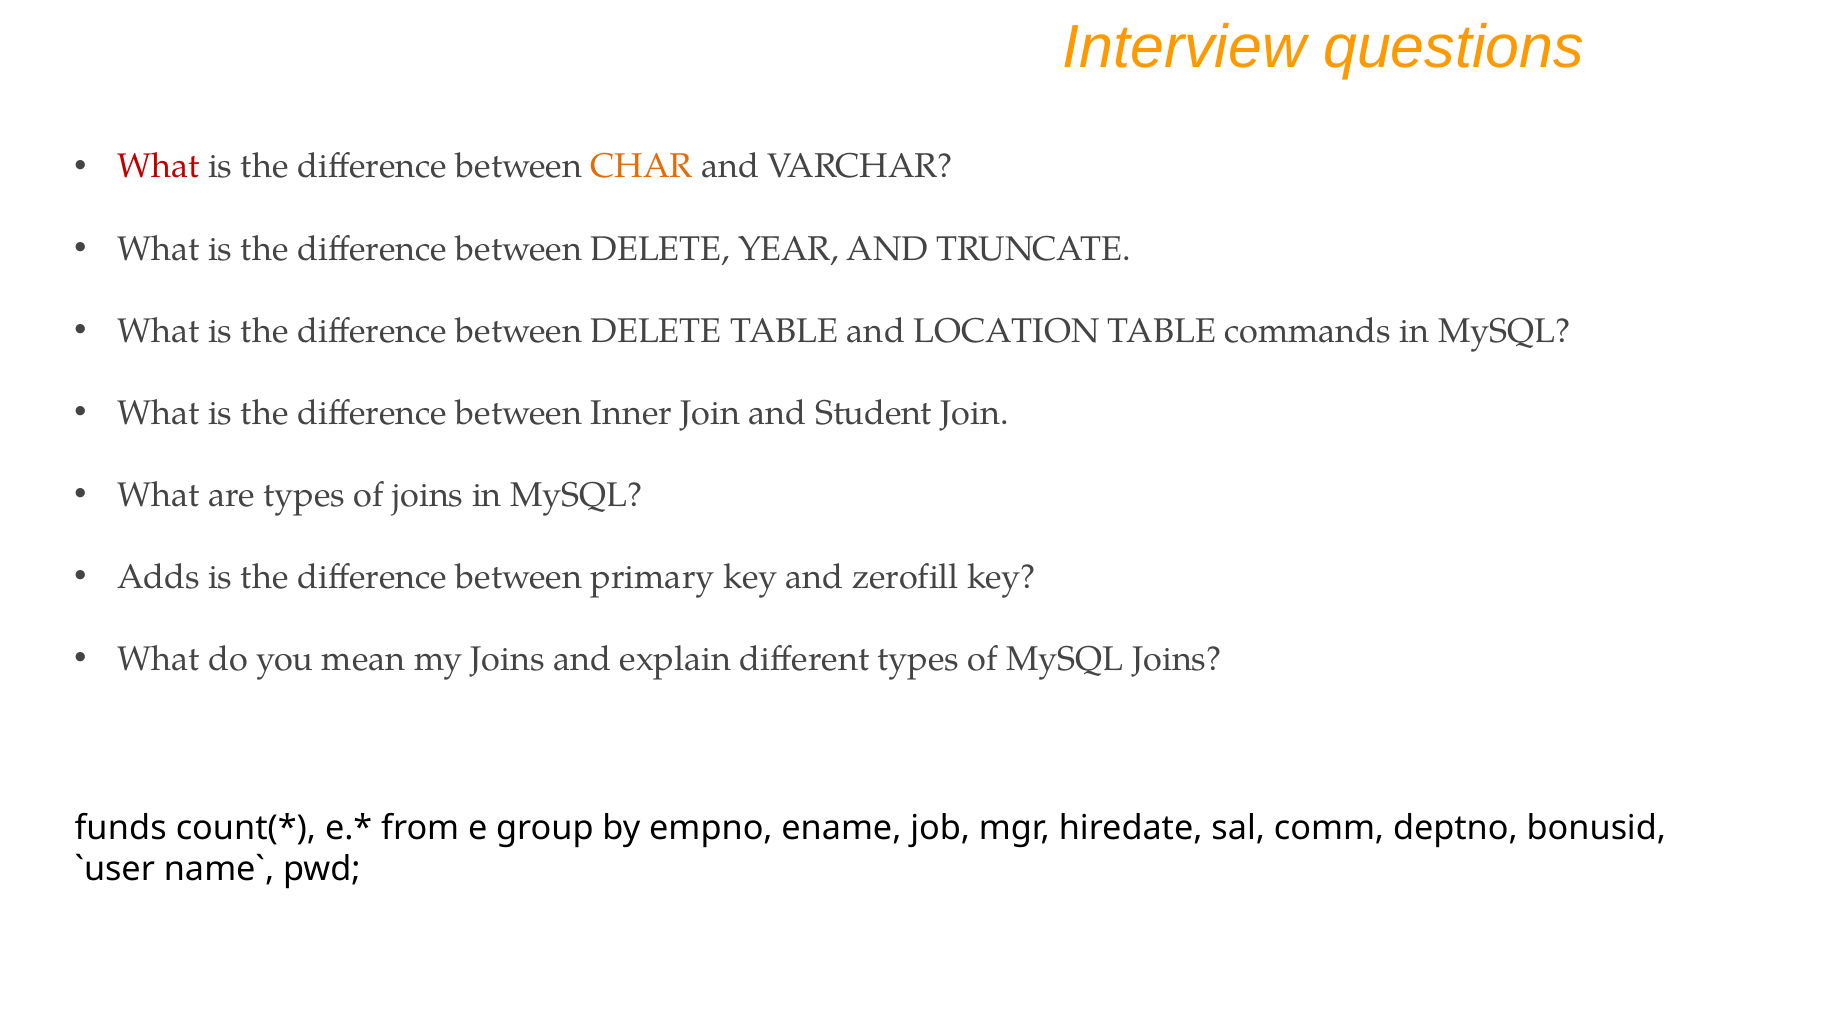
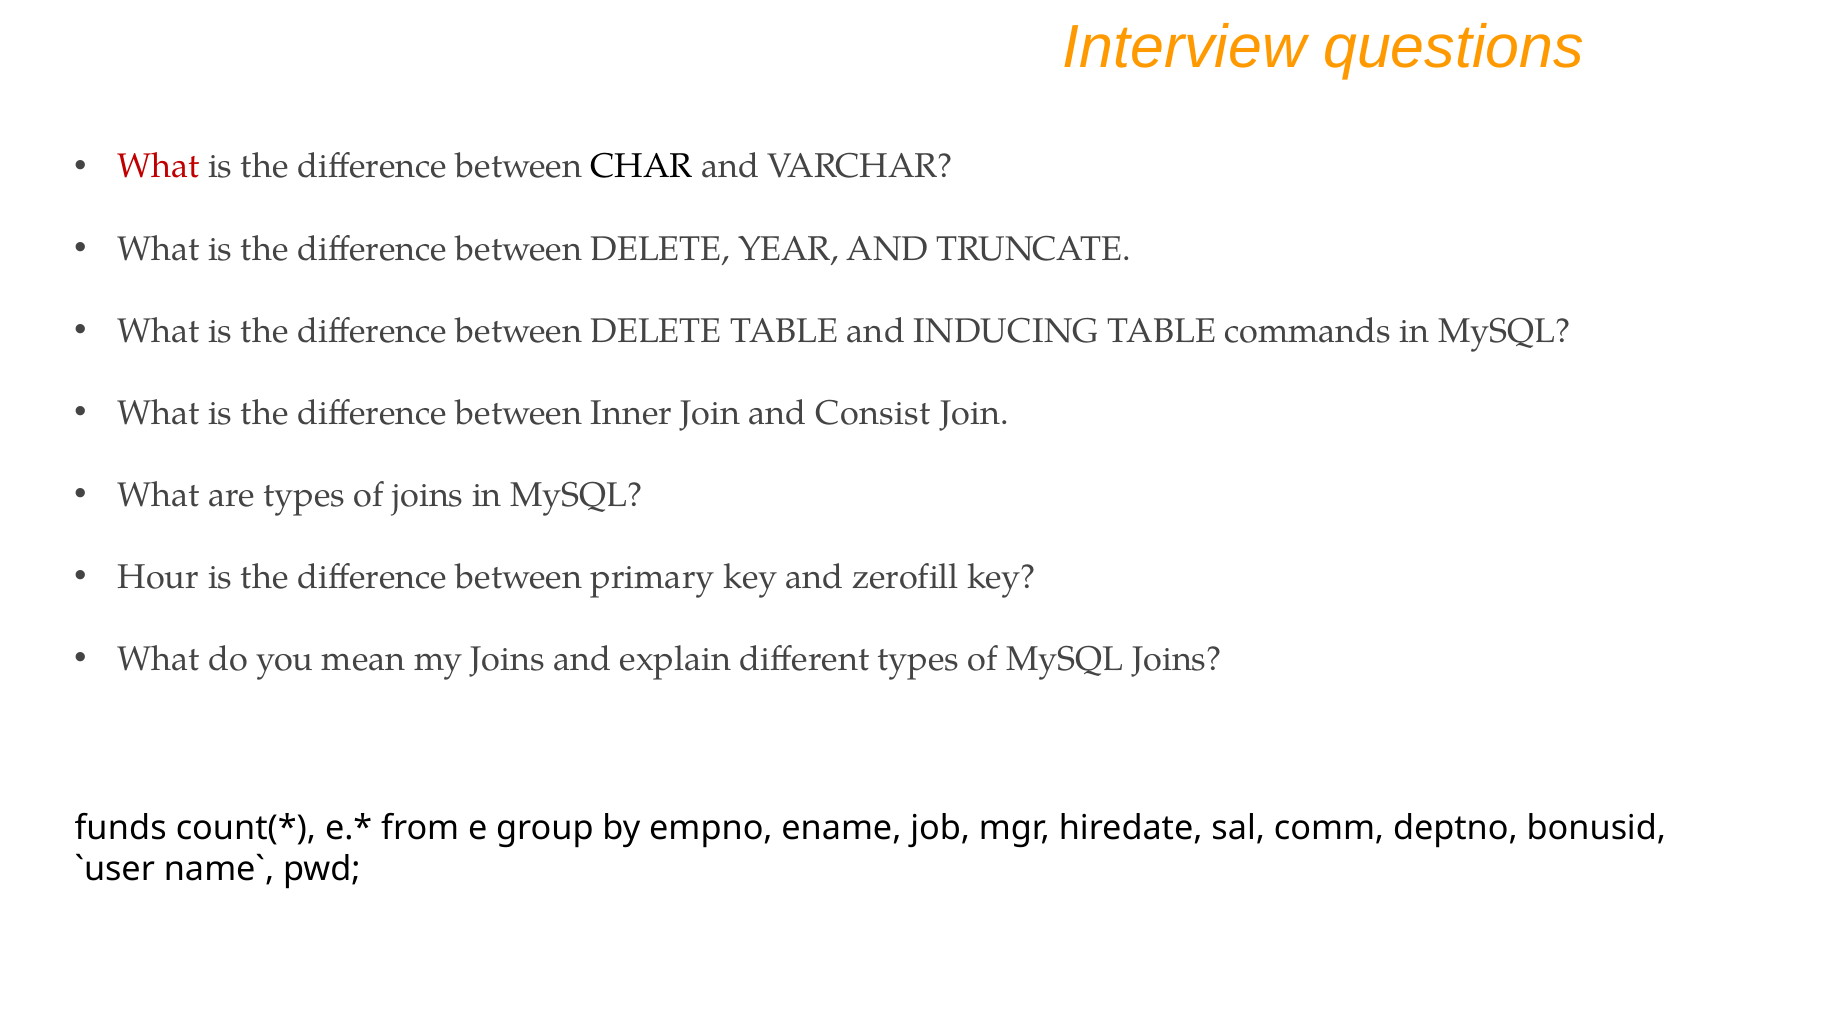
CHAR colour: orange -> black (642, 167)
LOCATION: LOCATION -> INDUCING (1006, 331)
Student: Student -> Consist (873, 413)
Adds: Adds -> Hour (158, 577)
